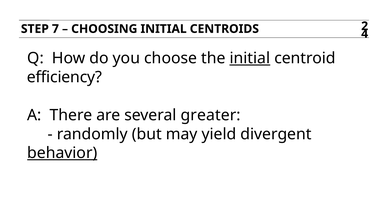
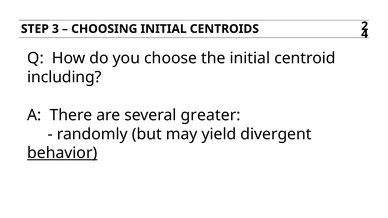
7: 7 -> 3 (55, 29)
initial underline: present -> none (250, 58)
efficiency: efficiency -> including (64, 77)
